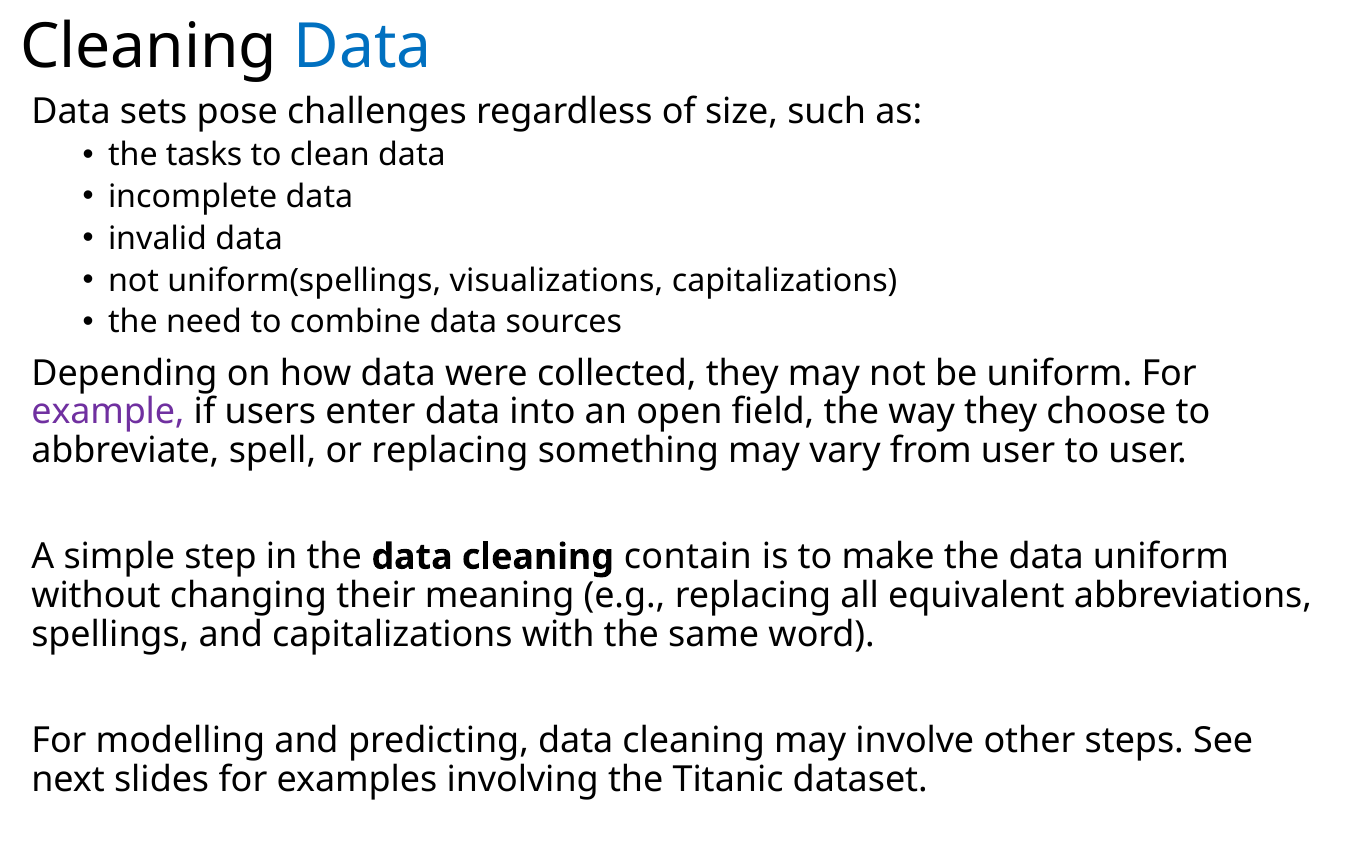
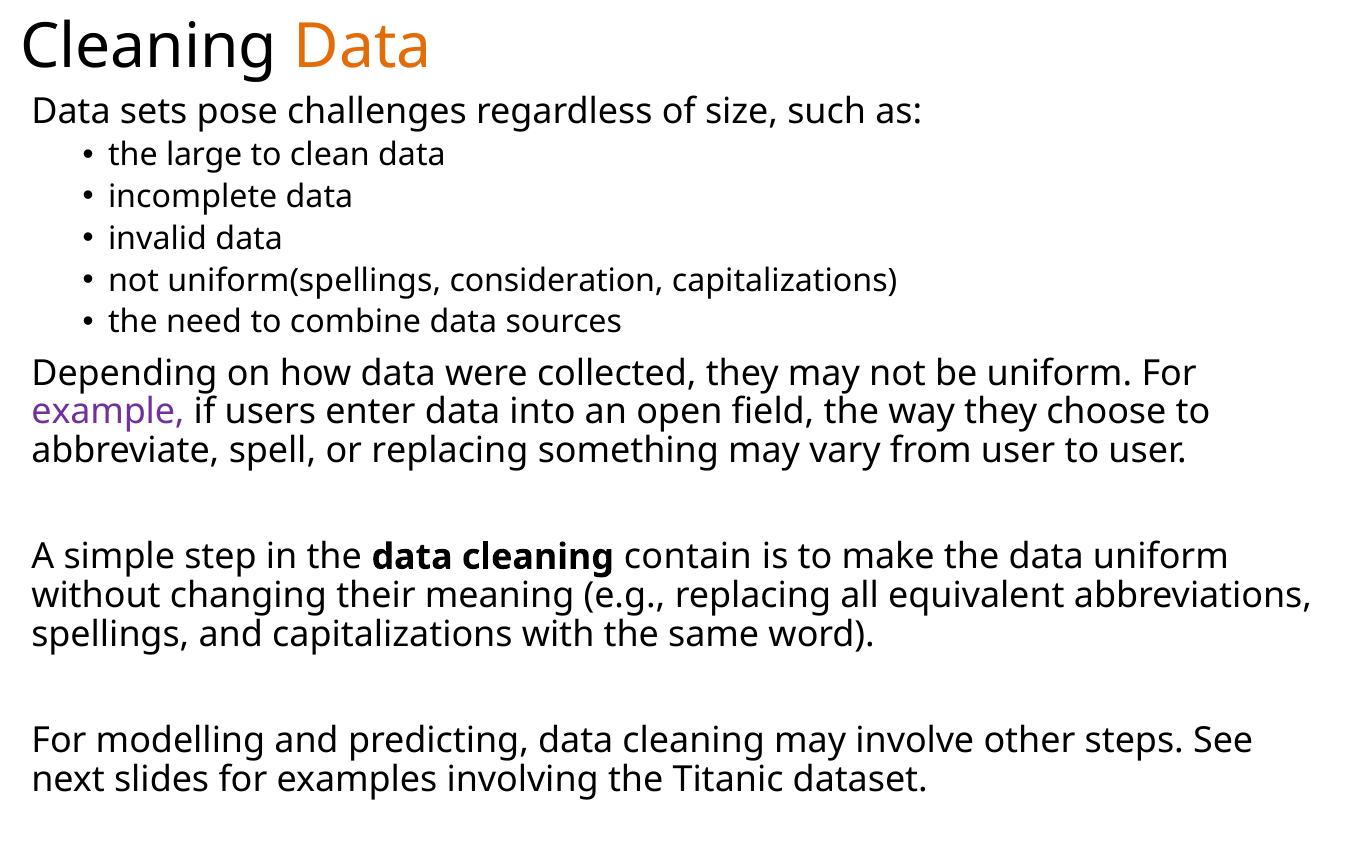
Data colour: blue -> orange (363, 47)
tasks: tasks -> large (204, 155)
visualizations: visualizations -> consideration (557, 281)
